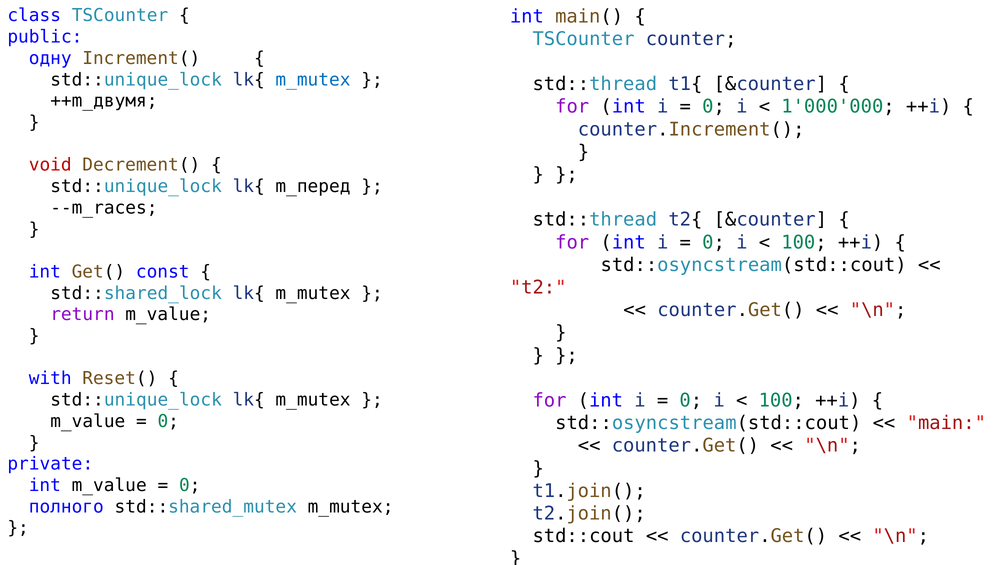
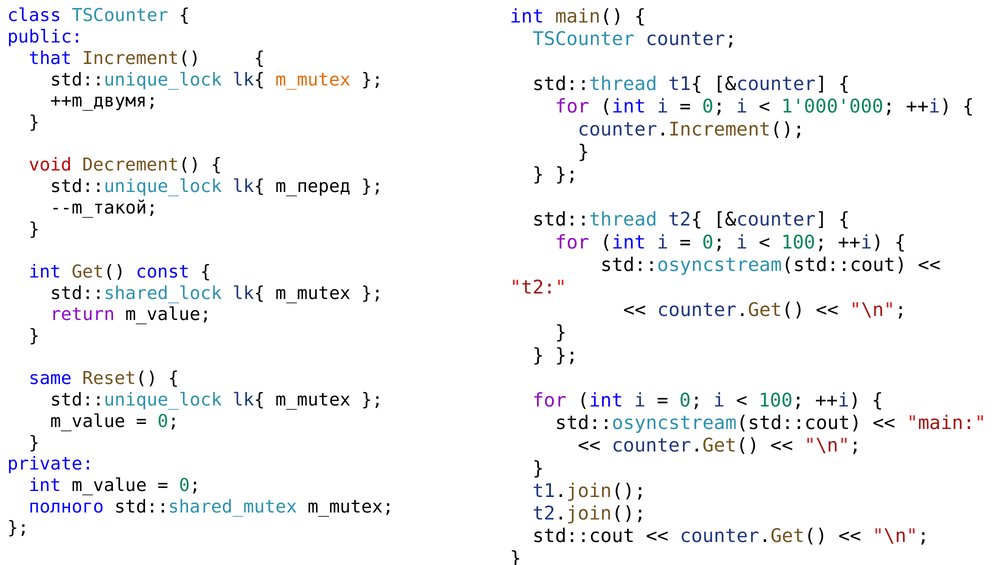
одну: одну -> that (50, 58)
m_mutex colour: blue -> orange (313, 80)
--m_races: --m_races -> --m_такой (104, 208)
with: with -> same (50, 379)
